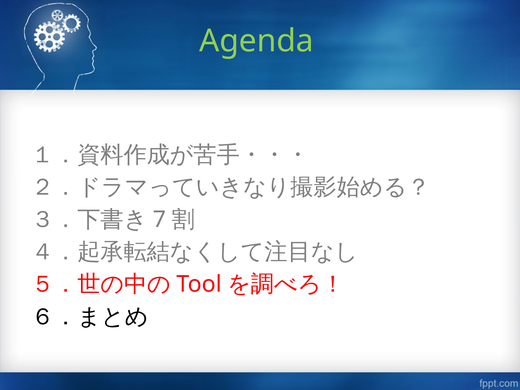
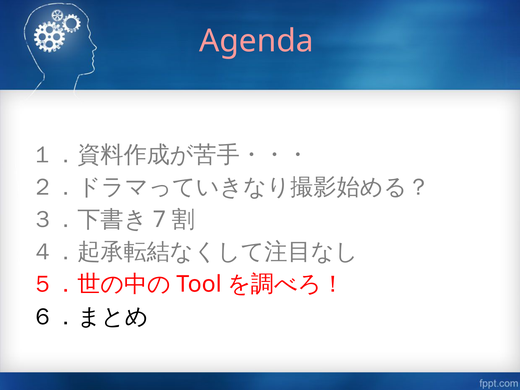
Agenda colour: light green -> pink (256, 41)
